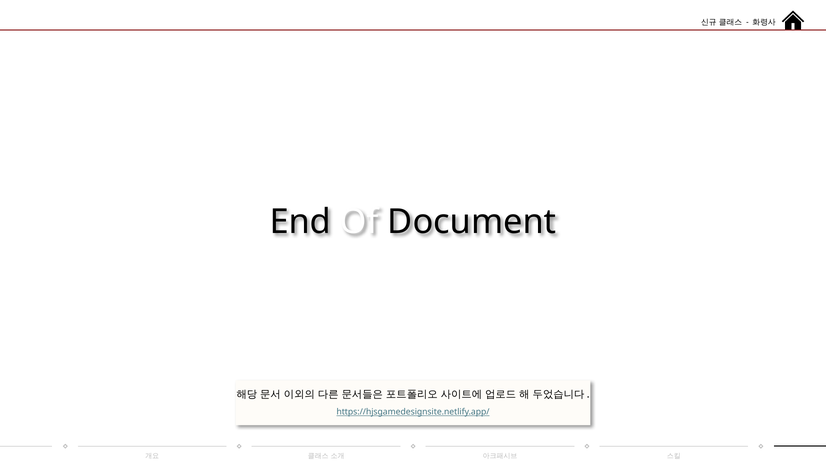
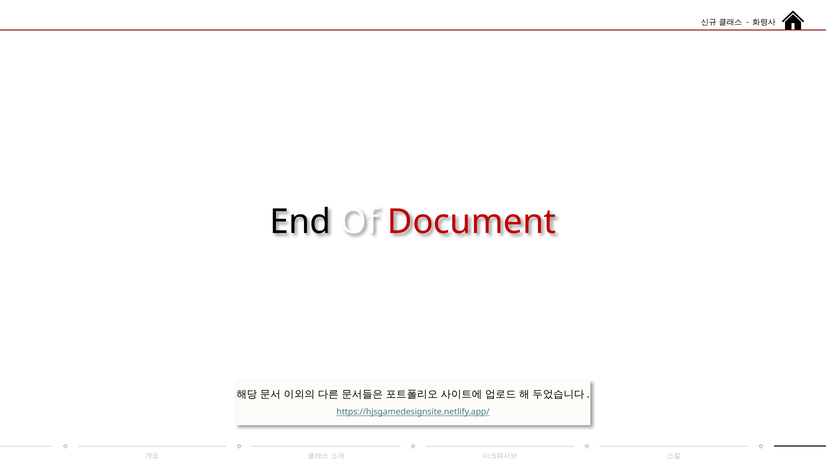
Document colour: black -> red (472, 222)
